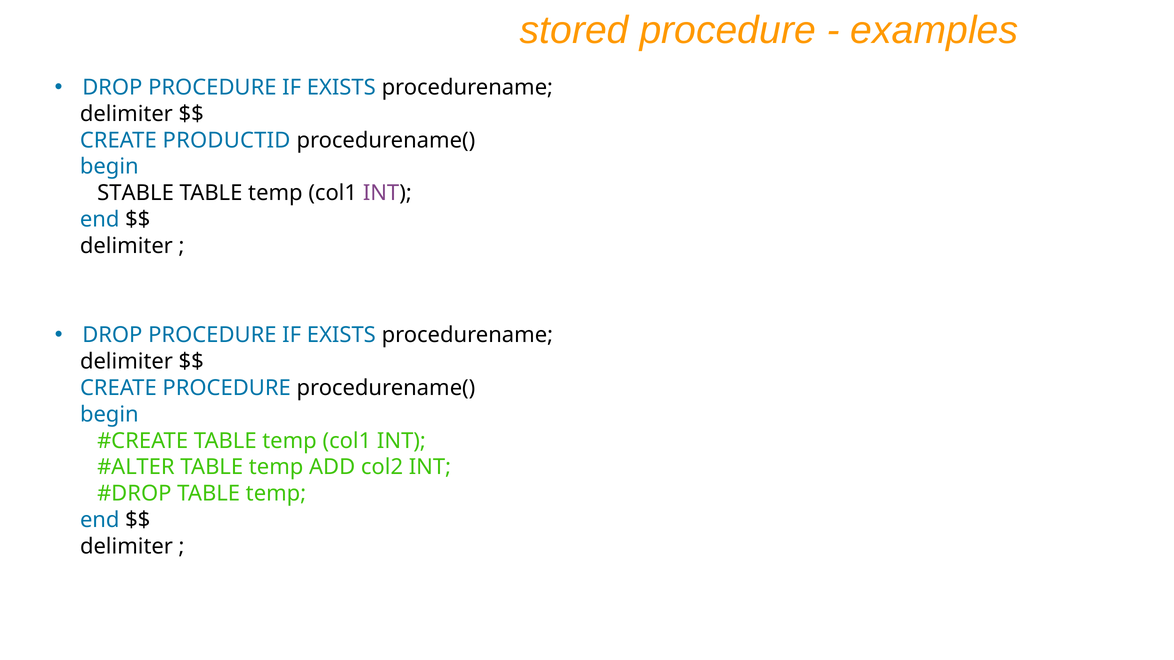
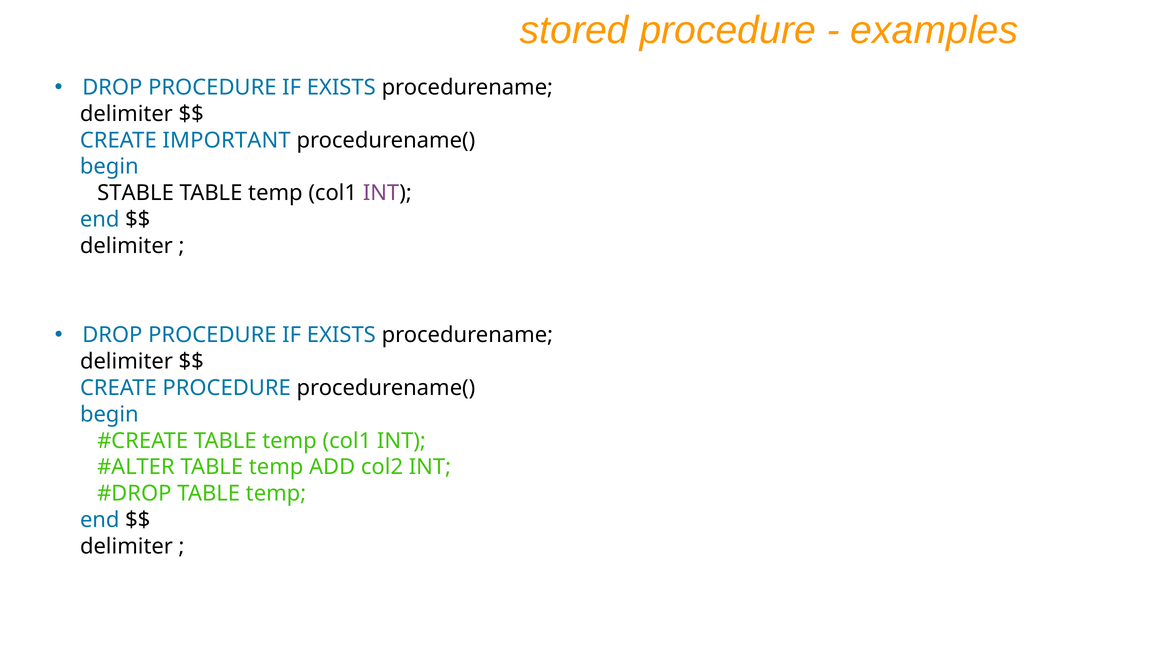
PRODUCTID: PRODUCTID -> IMPORTANT (227, 140)
